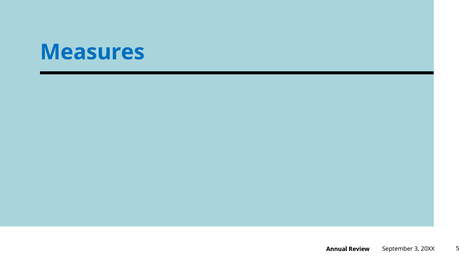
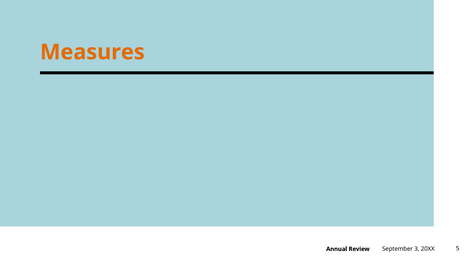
Measures colour: blue -> orange (92, 52)
